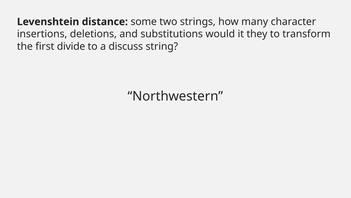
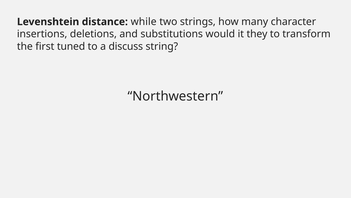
some: some -> while (144, 22)
divide: divide -> tuned (71, 46)
